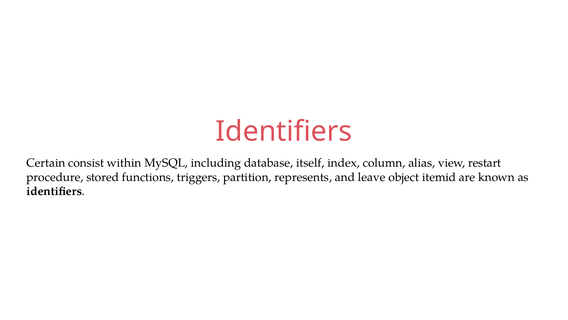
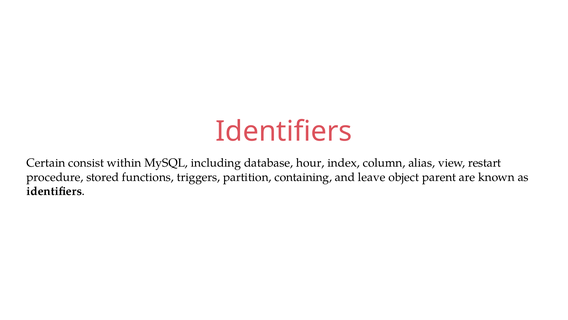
itself: itself -> hour (310, 163)
represents: represents -> containing (303, 177)
itemid: itemid -> parent (439, 177)
